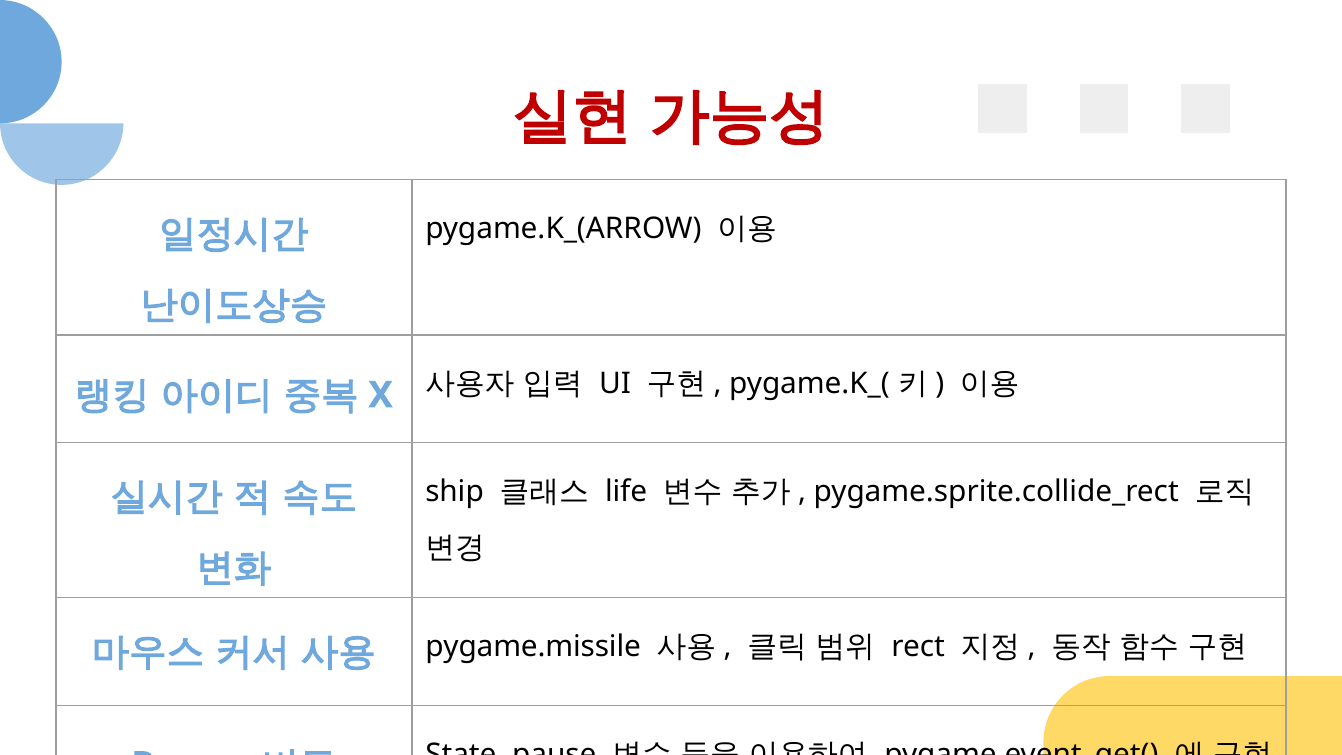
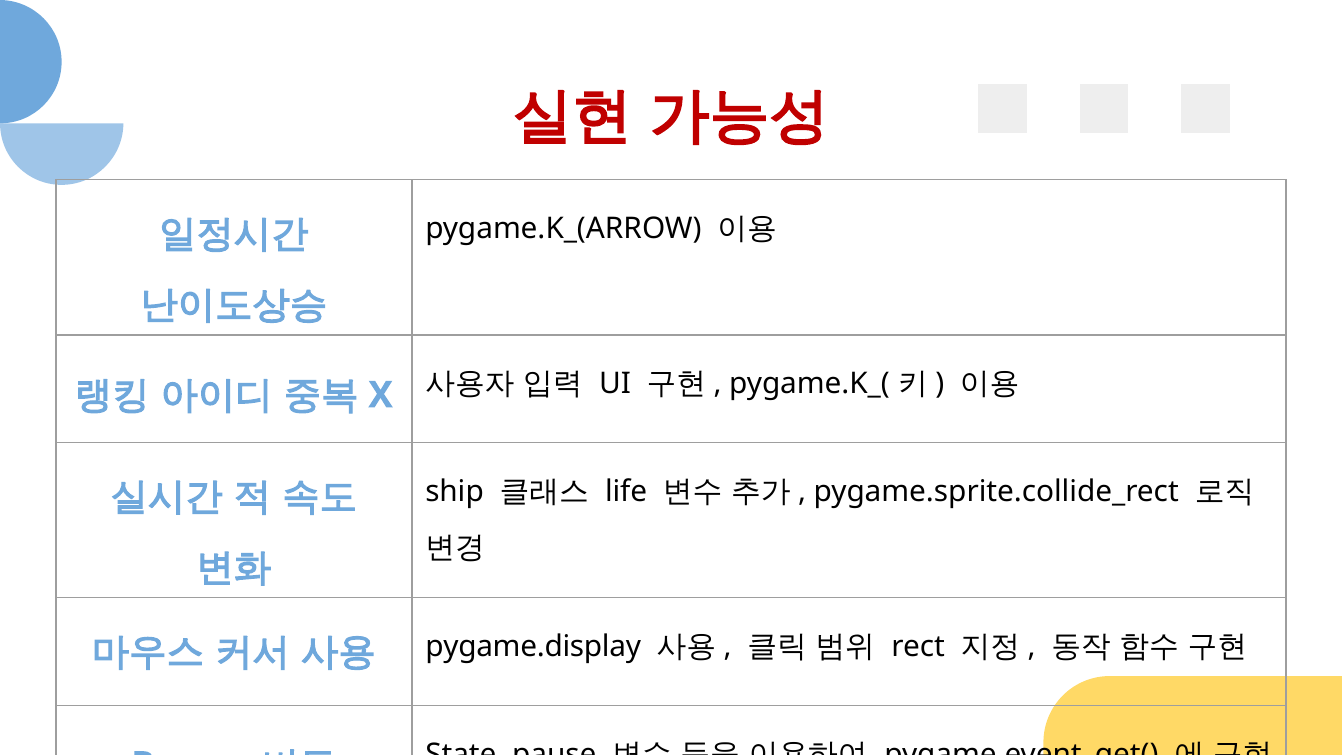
pygame.missile: pygame.missile -> pygame.display (533, 647)
